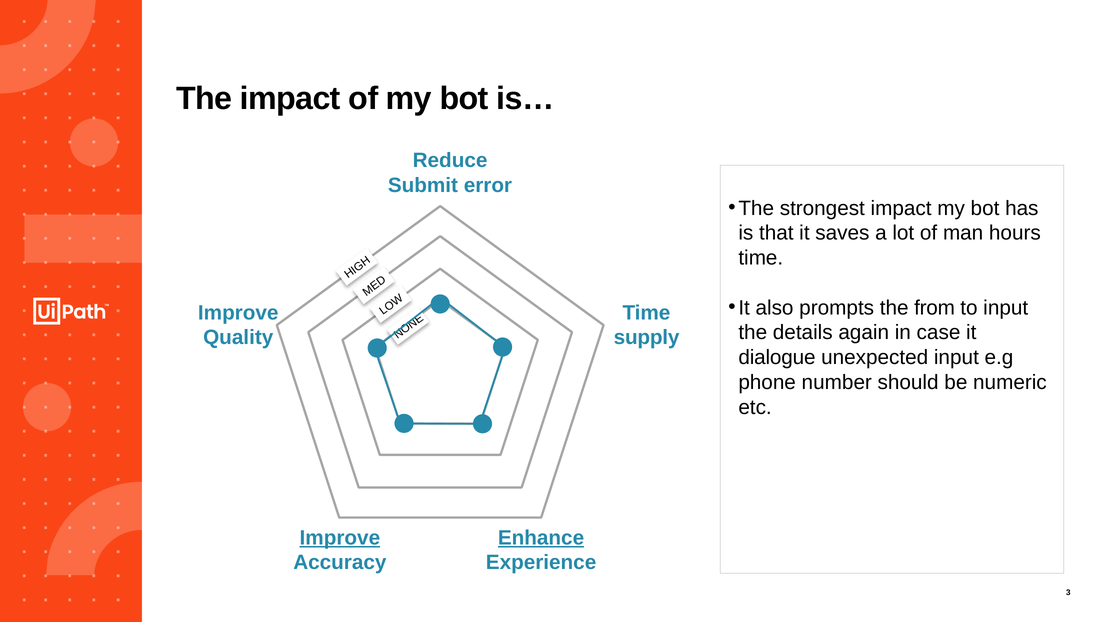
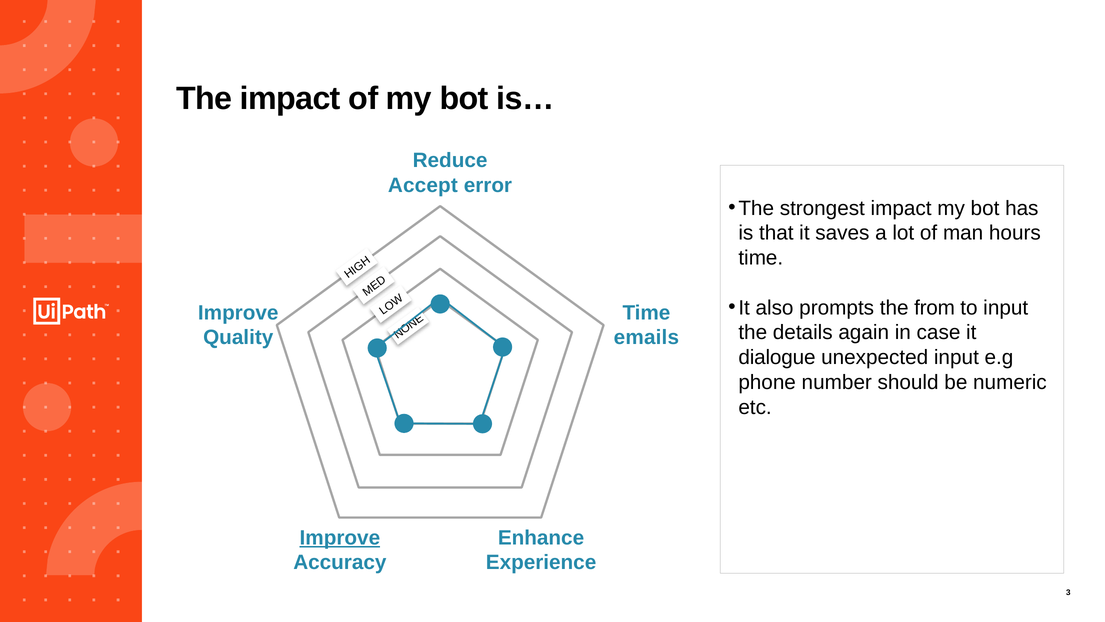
Submit: Submit -> Accept (423, 185)
supply: supply -> emails (646, 337)
Enhance underline: present -> none (541, 537)
